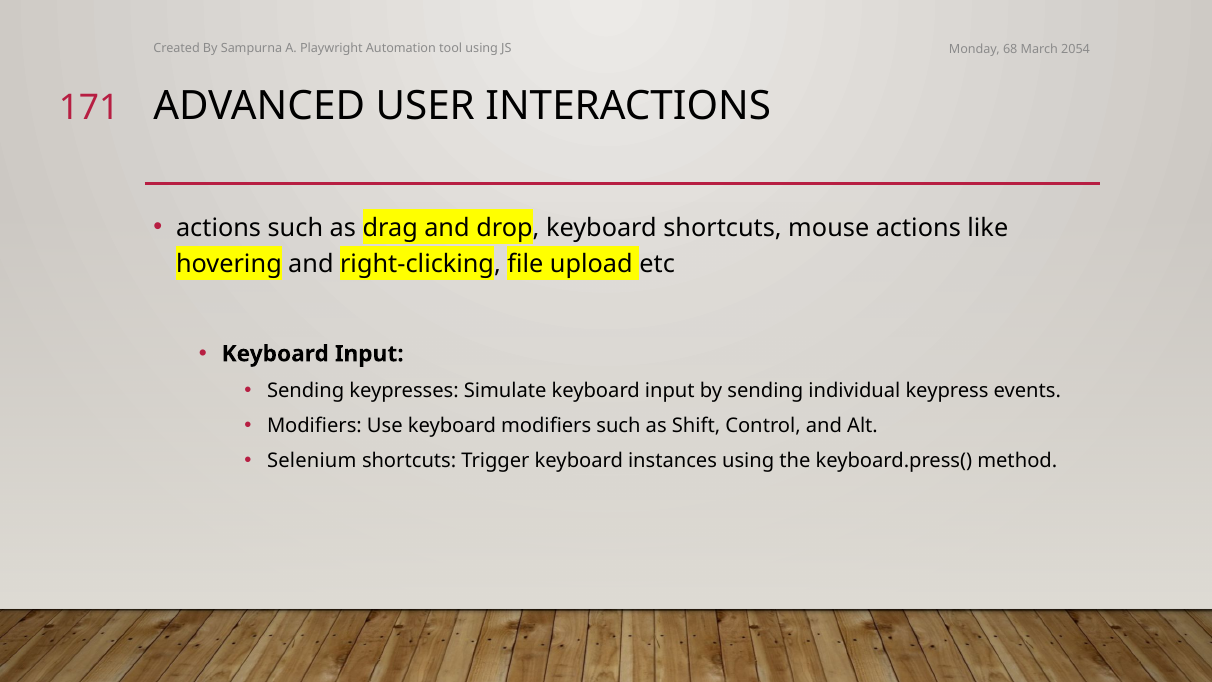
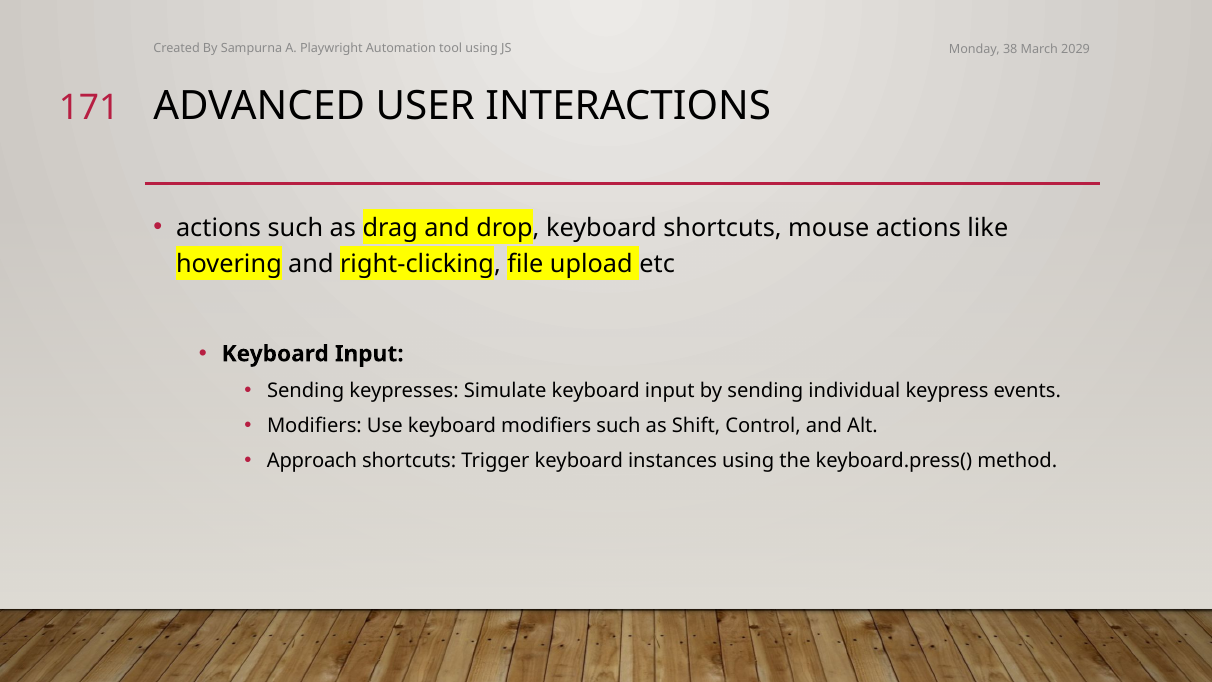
68: 68 -> 38 (1010, 49)
2054: 2054 -> 2029 (1076, 49)
Selenium: Selenium -> Approach (312, 461)
